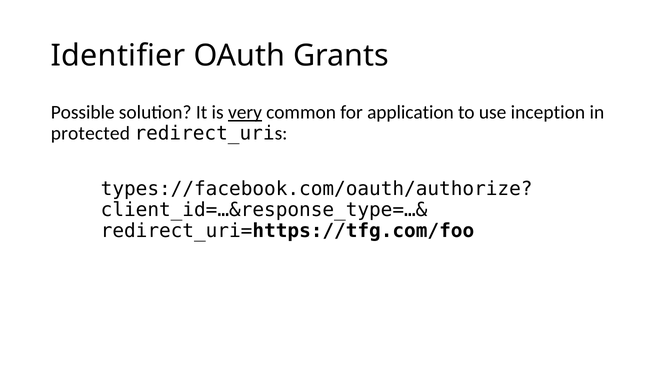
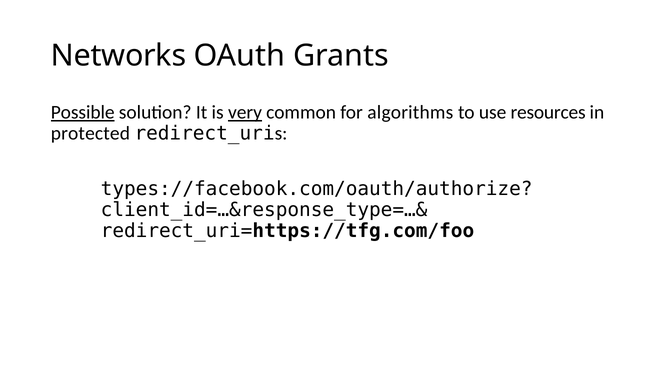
Identifier: Identifier -> Networks (118, 56)
Possible underline: none -> present (83, 113)
application: application -> algorithms (410, 113)
inception: inception -> resources (548, 113)
